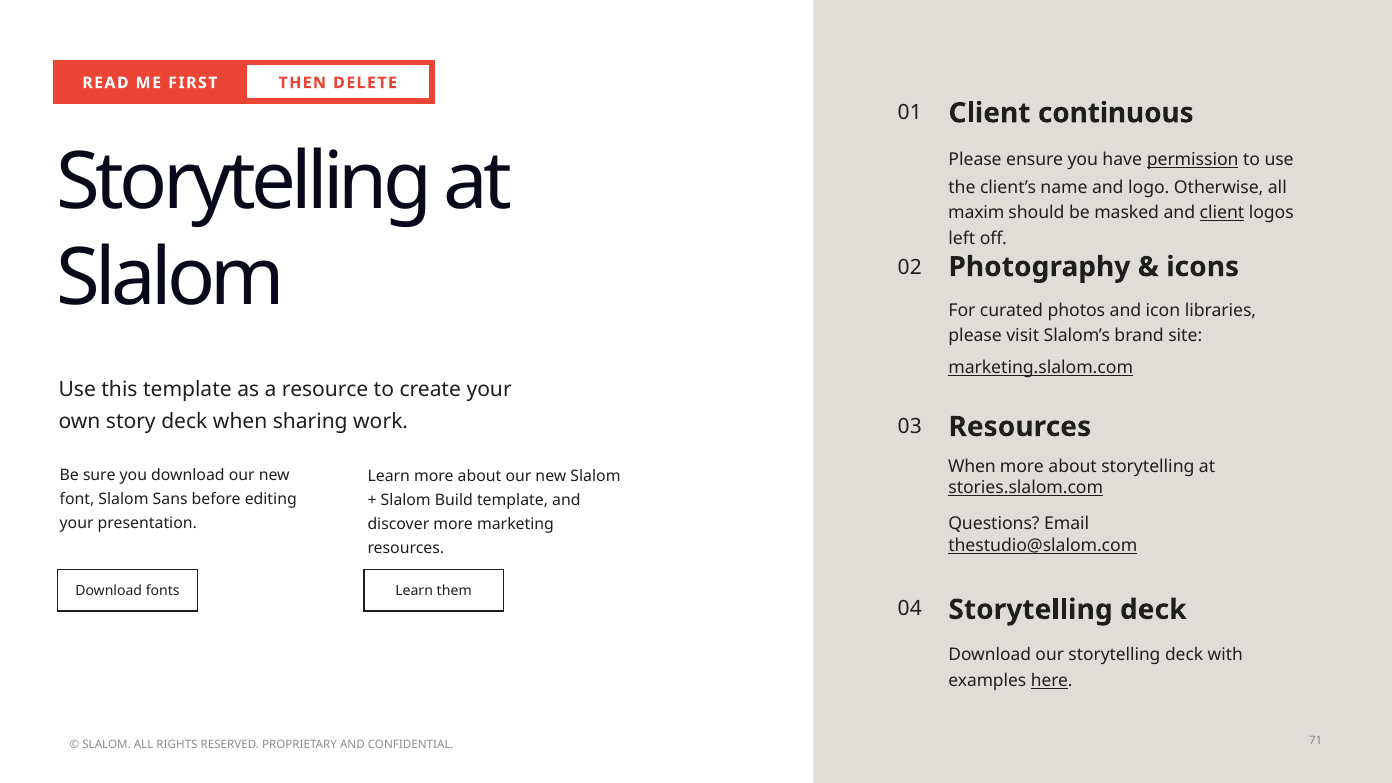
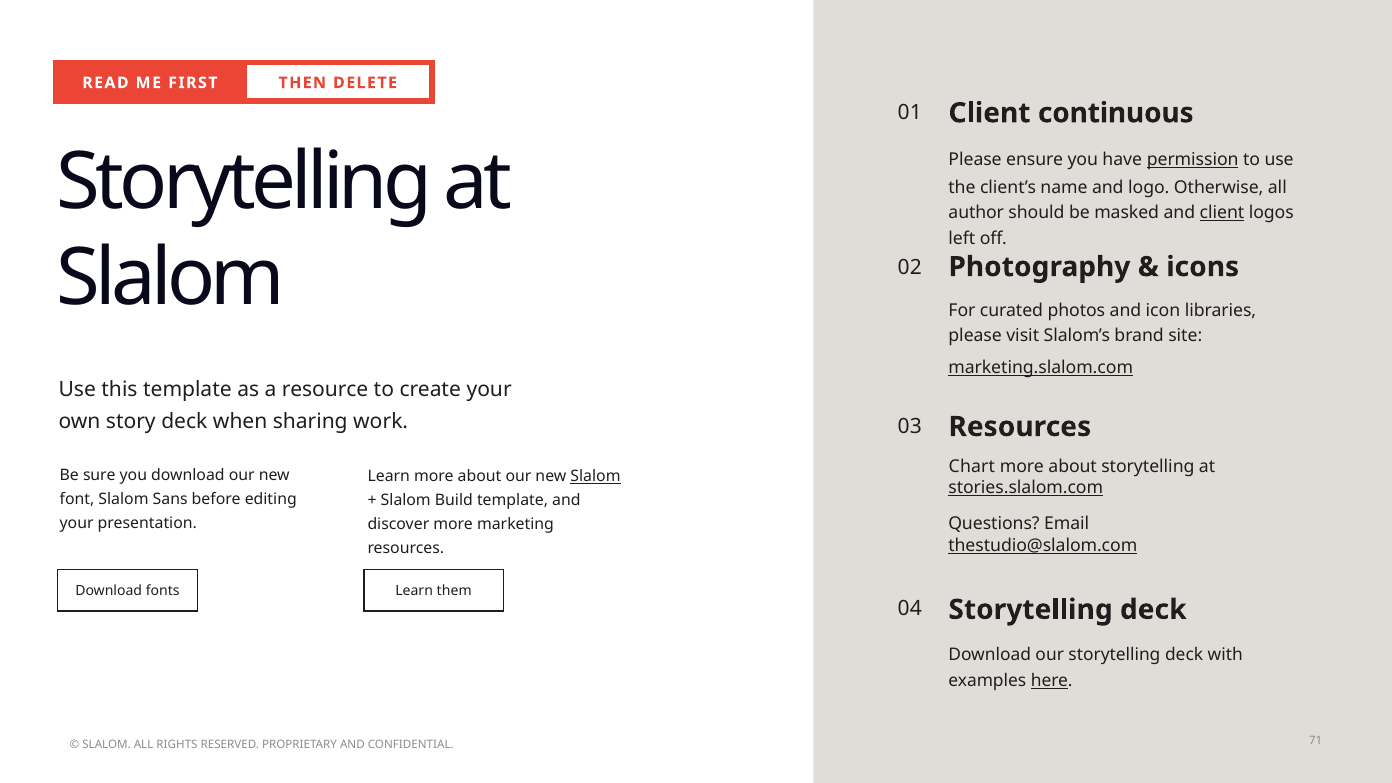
maxim: maxim -> author (976, 213)
When: When -> Chart (972, 466)
Slalom underline: none -> present (595, 476)
